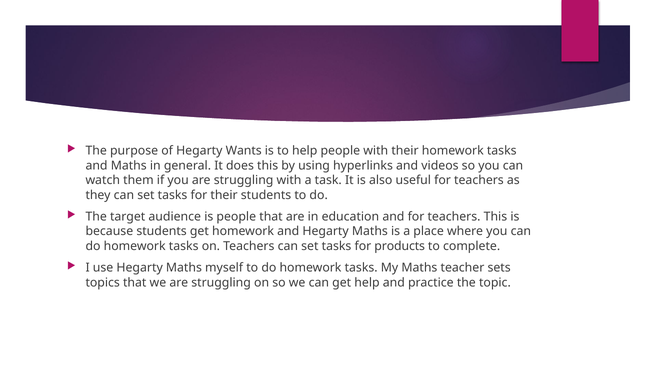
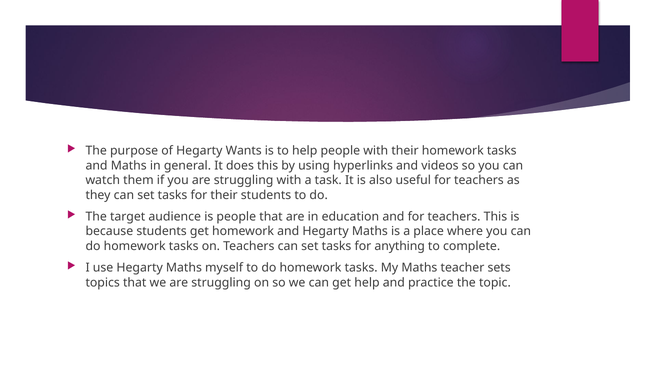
products: products -> anything (400, 246)
